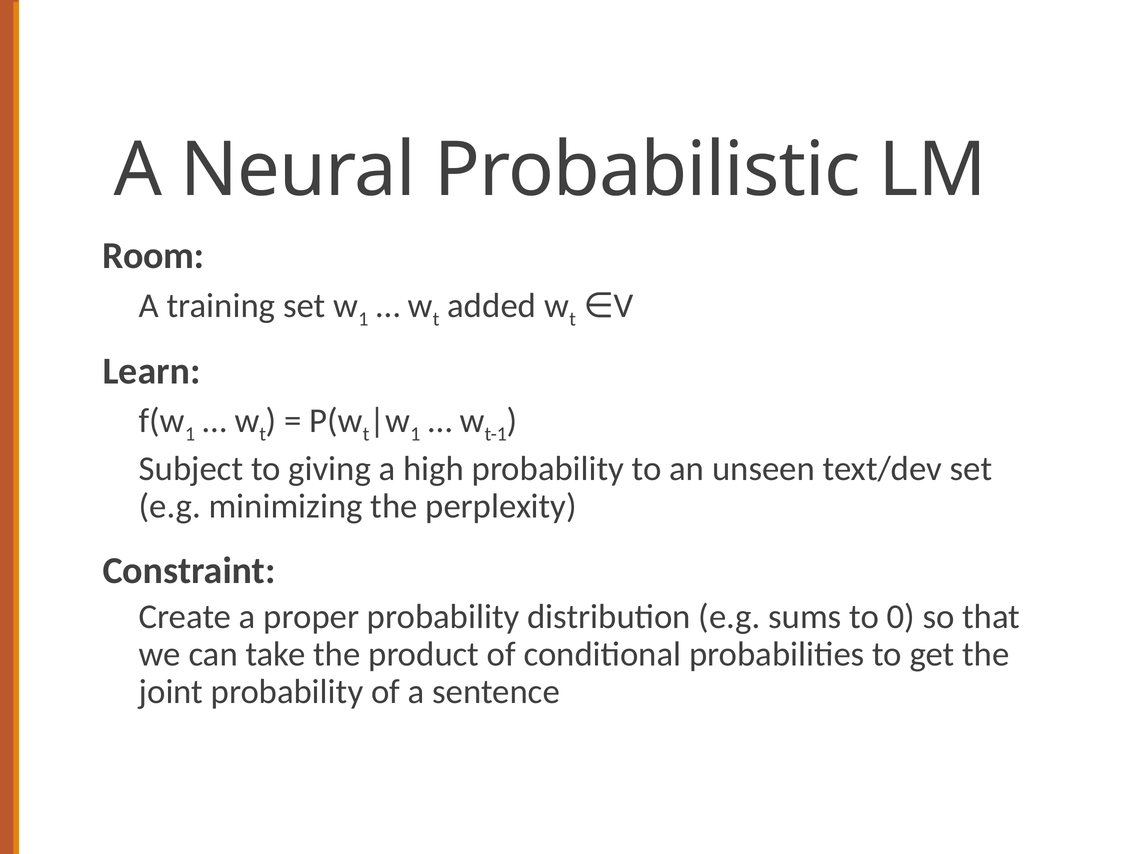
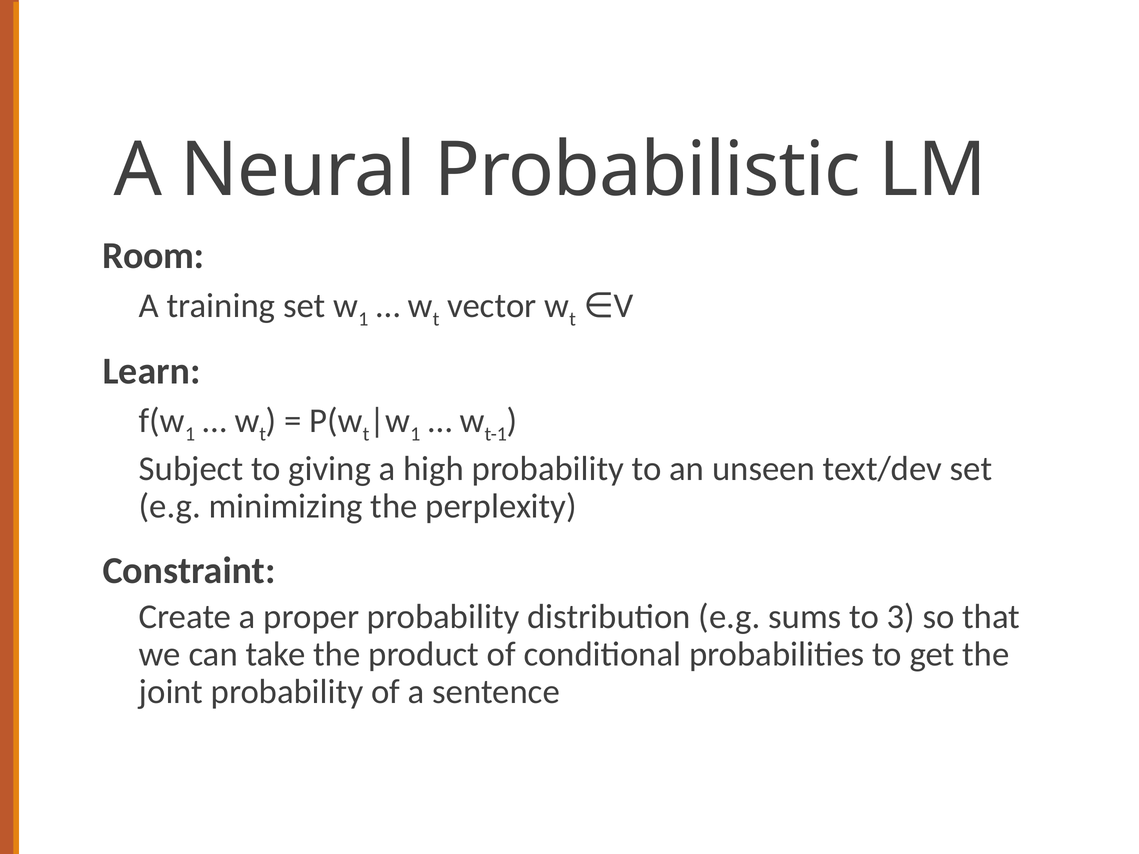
added: added -> vector (492, 306)
0: 0 -> 3 (901, 617)
